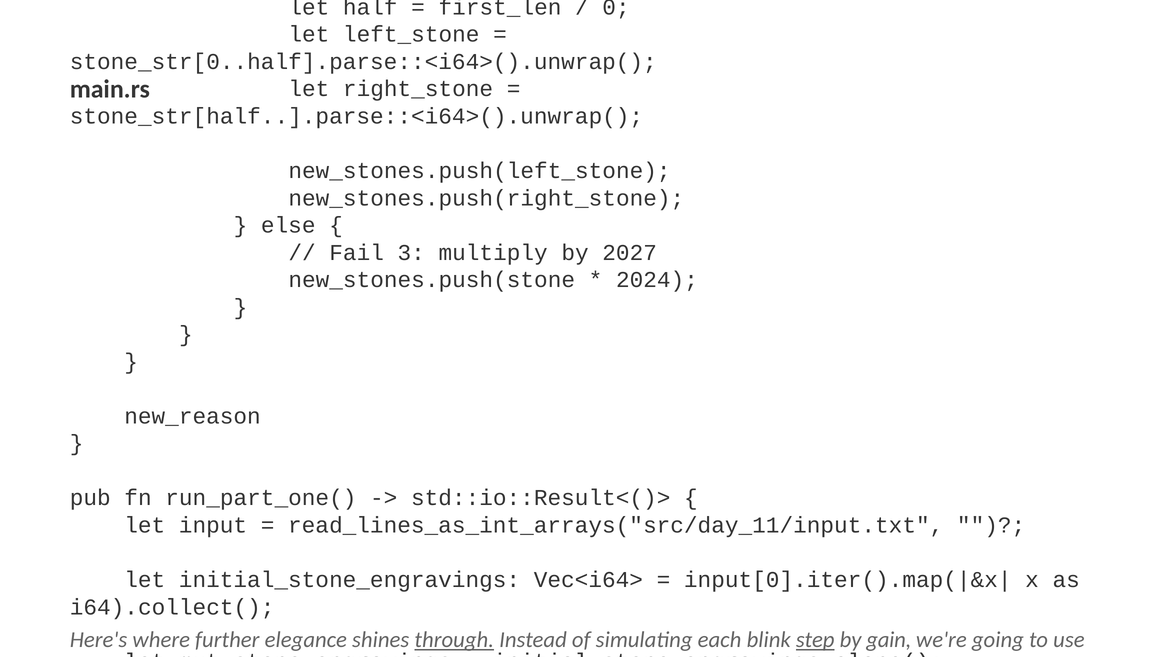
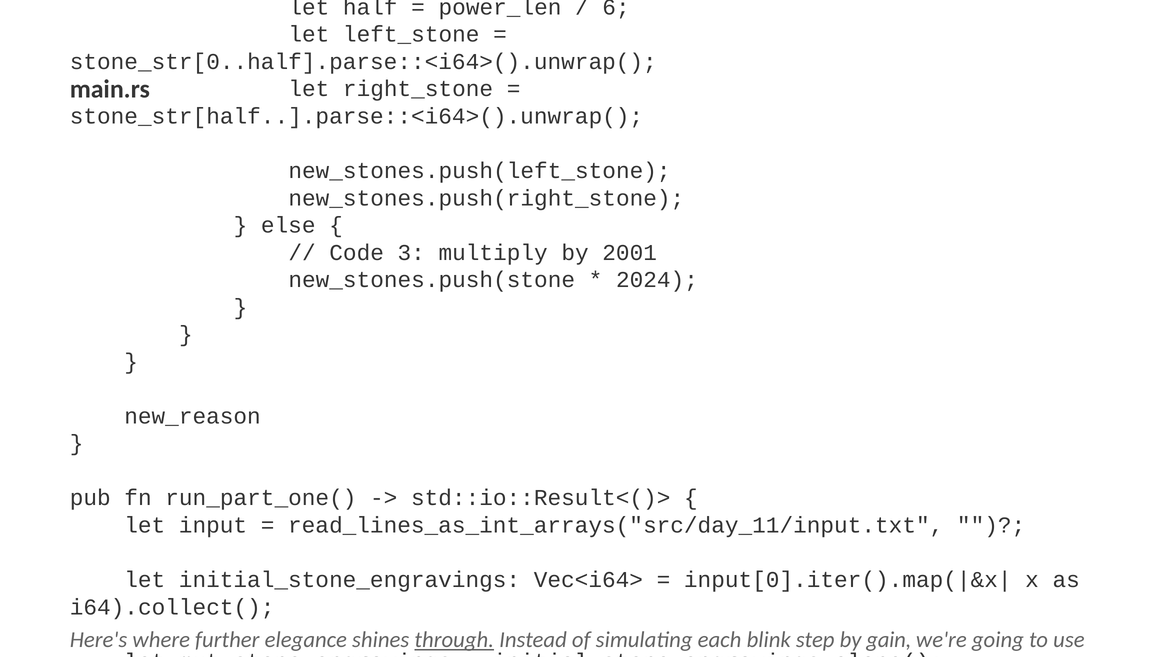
first_len: first_len -> power_len (500, 7)
0: 0 -> 6 (616, 7)
Fail: Fail -> Code (357, 253)
2027: 2027 -> 2001 (630, 253)
step underline: present -> none (815, 640)
